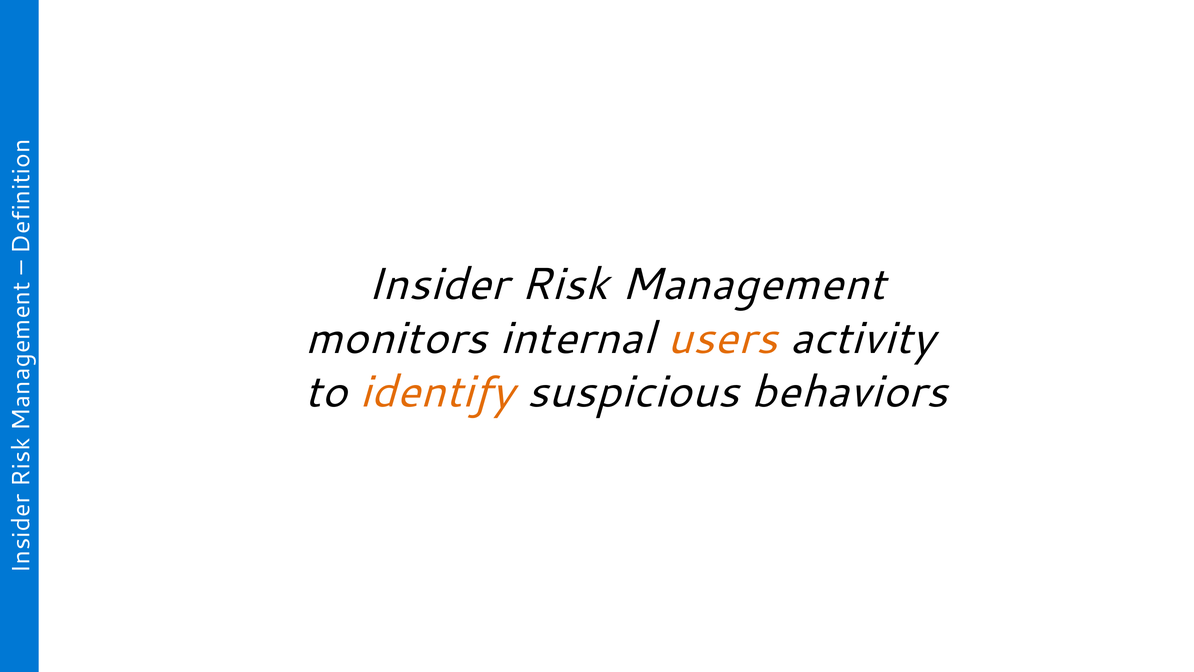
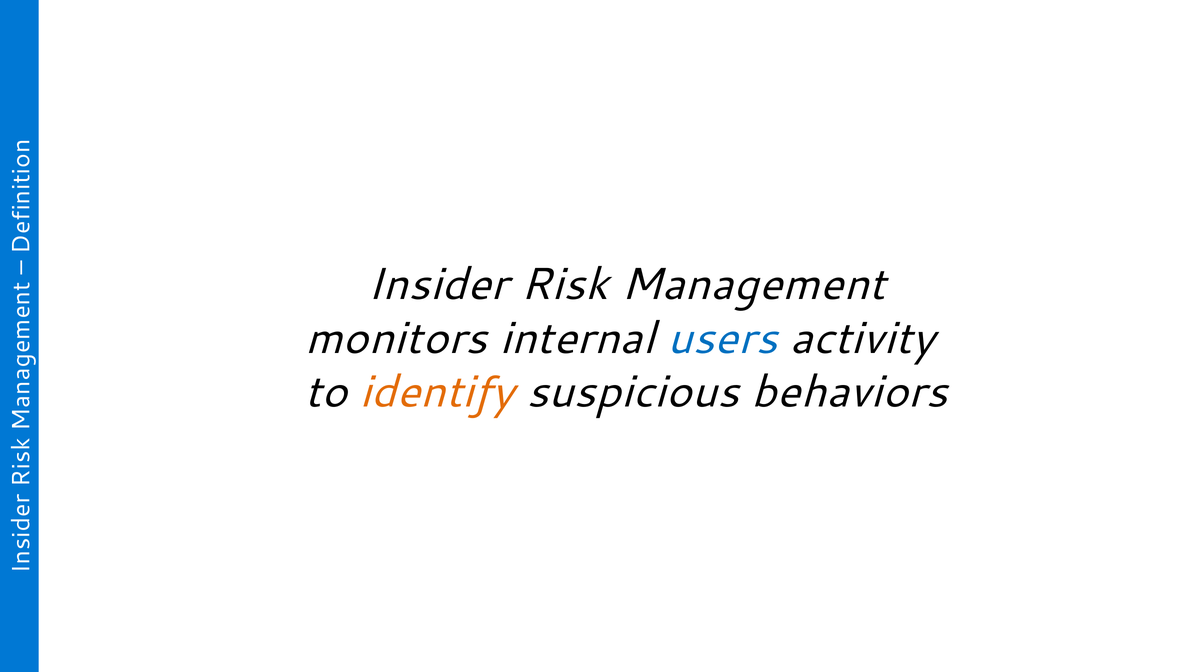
users colour: orange -> blue (722, 338)
